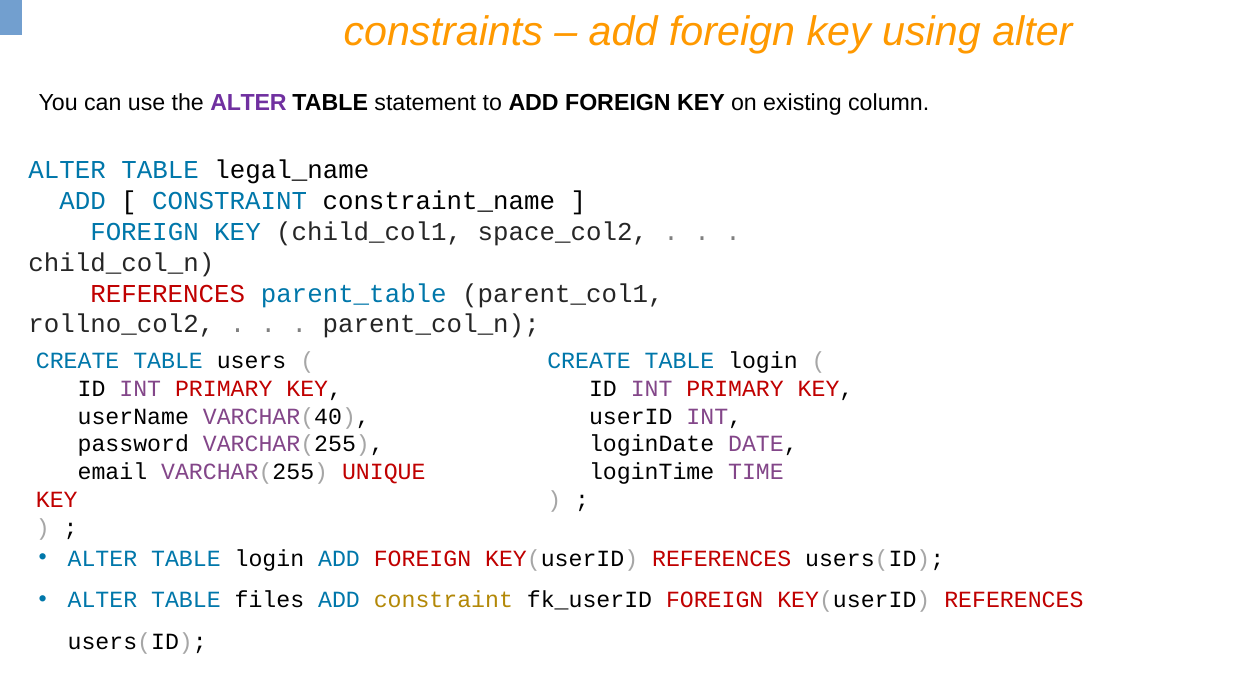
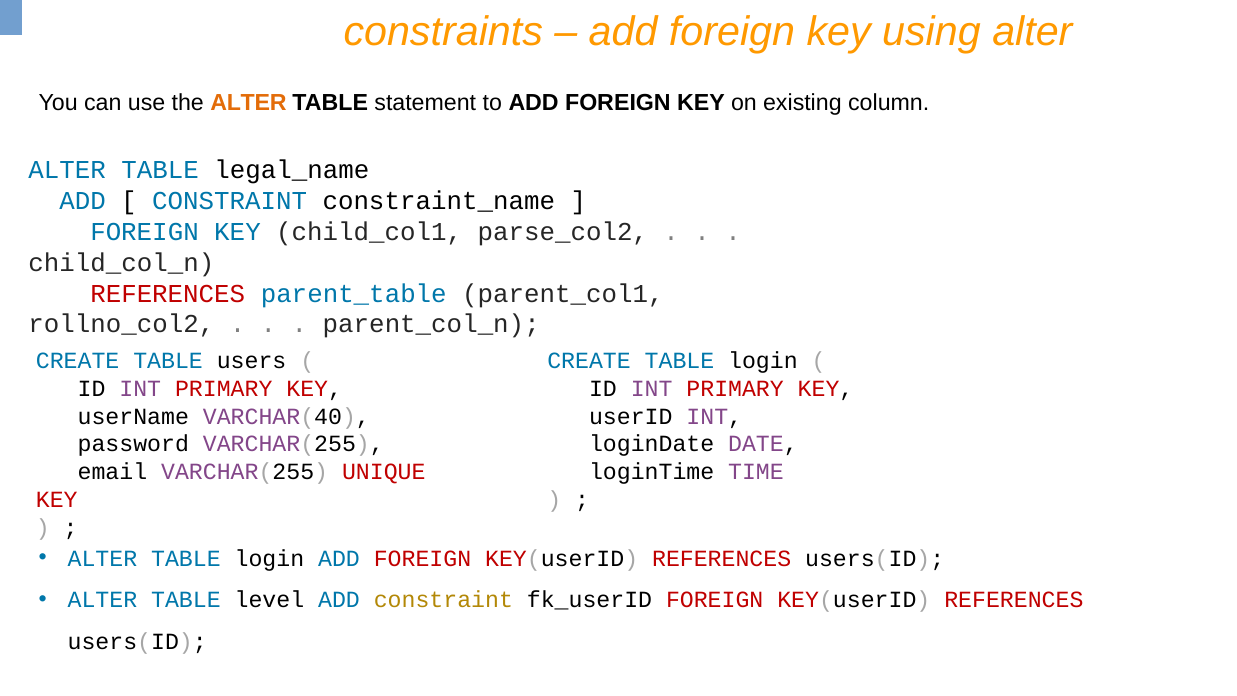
ALTER colour: purple -> orange (248, 103)
space_col2: space_col2 -> parse_col2 (563, 232)
files: files -> level (269, 600)
